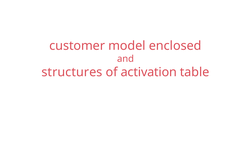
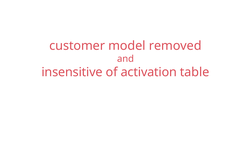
enclosed: enclosed -> removed (175, 46)
structures: structures -> insensitive (72, 72)
